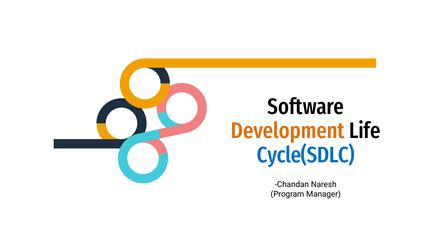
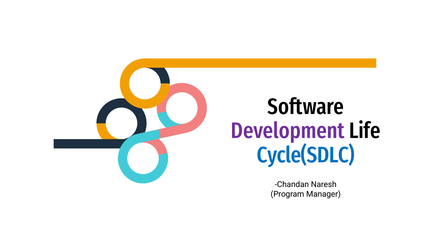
Development colour: orange -> purple (288, 131)
